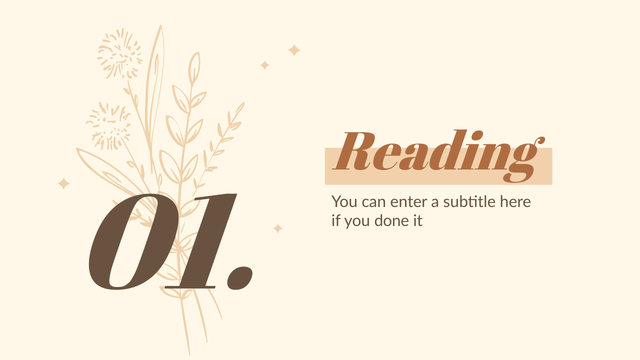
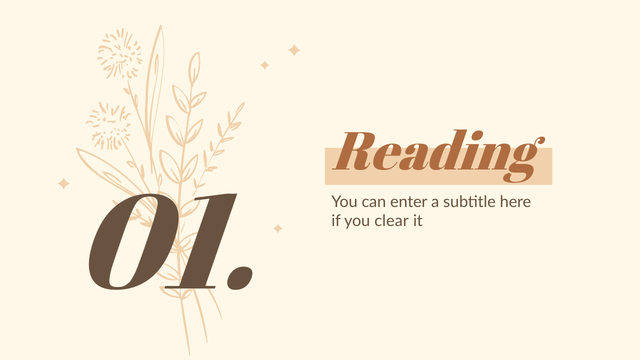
done: done -> clear (392, 221)
